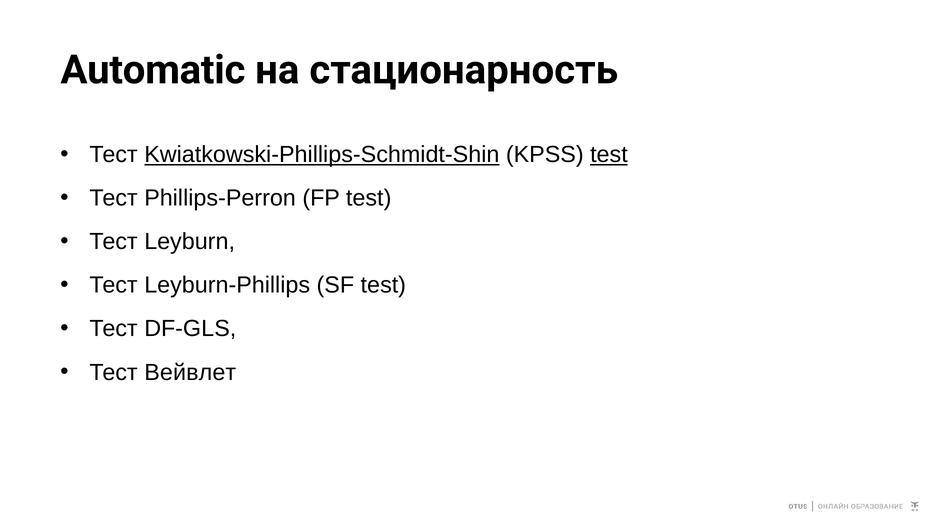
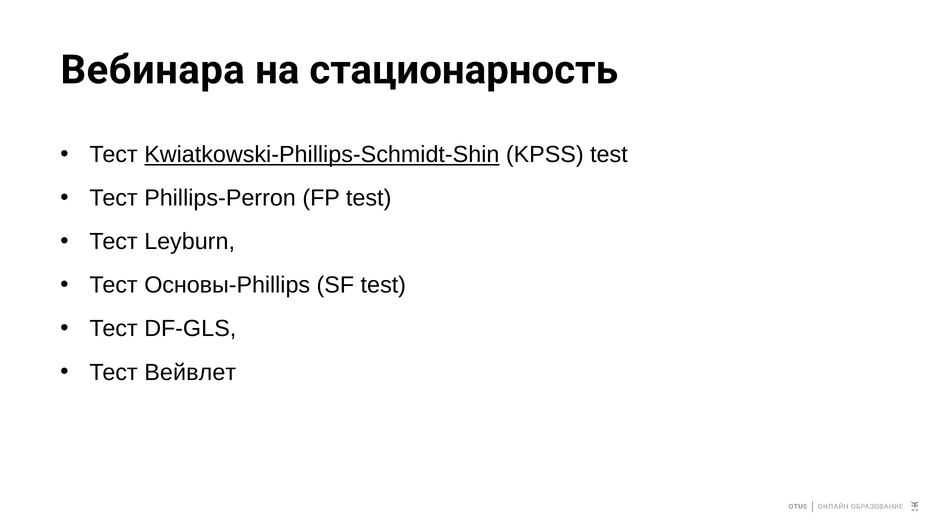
Automatic: Automatic -> Вебинара (153, 70)
test underline: present -> none (609, 155)
Leyburn-Phillips: Leyburn-Phillips -> Основы-Phillips (227, 285)
